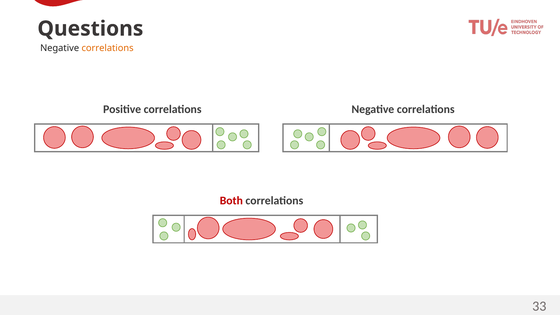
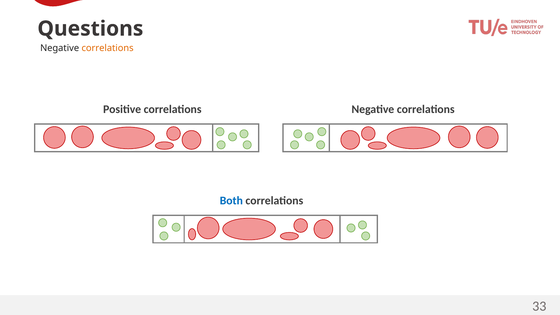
Both colour: red -> blue (231, 201)
